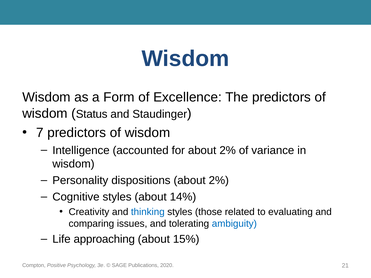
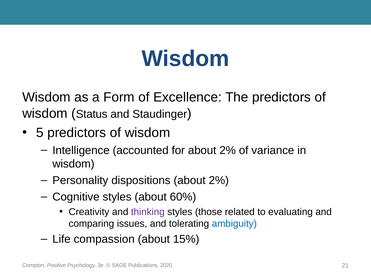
7: 7 -> 5 (40, 133)
14%: 14% -> 60% (183, 197)
thinking colour: blue -> purple (148, 212)
approaching: approaching -> compassion (104, 239)
